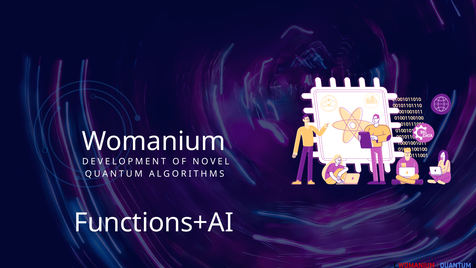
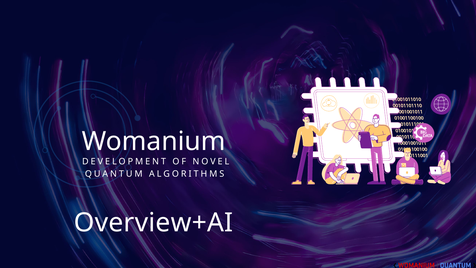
Functions+AI: Functions+AI -> Overview+AI (154, 223)
